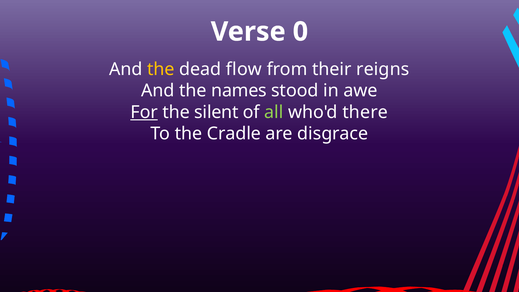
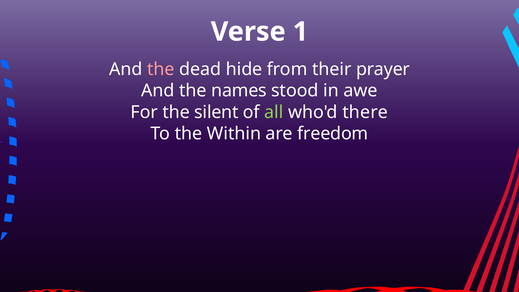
0: 0 -> 1 (300, 32)
the colour: yellow -> pink (161, 69)
flow: flow -> hide (244, 69)
reigns: reigns -> prayer (383, 69)
For underline: present -> none (144, 112)
Cradle: Cradle -> Within (234, 134)
disgrace: disgrace -> freedom (333, 134)
